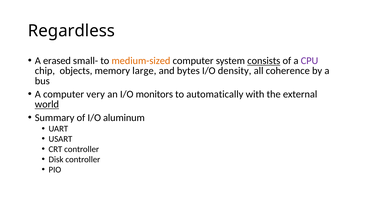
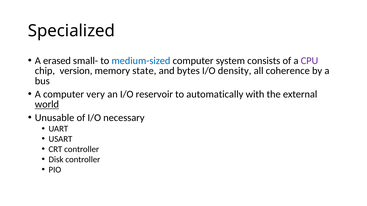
Regardless: Regardless -> Specialized (71, 31)
medium-sized colour: orange -> blue (141, 61)
consists underline: present -> none (264, 61)
objects: objects -> version (76, 71)
large: large -> state (144, 71)
monitors: monitors -> reservoir (154, 95)
Summary: Summary -> Unusable (55, 118)
aluminum: aluminum -> necessary (124, 118)
